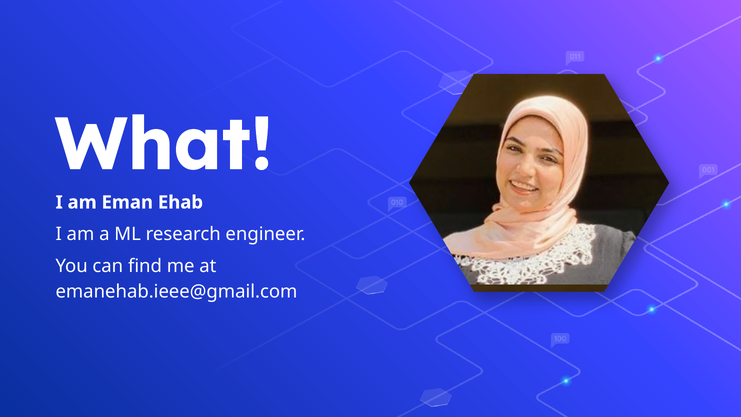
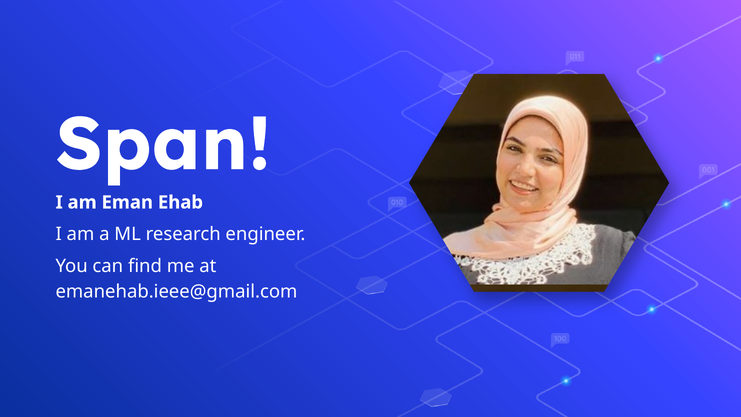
What: What -> Span (163, 145)
